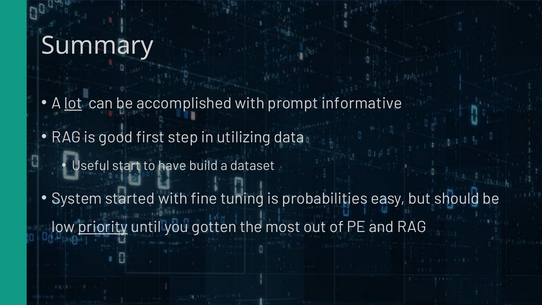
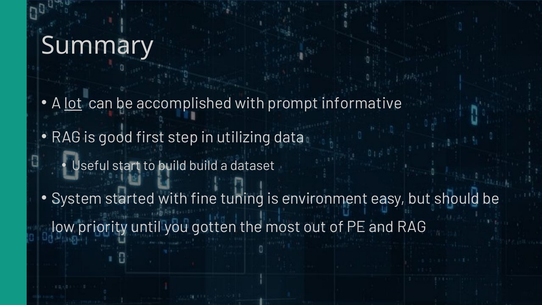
to have: have -> build (172, 166)
probabilities: probabilities -> environment (325, 198)
priority underline: present -> none (103, 227)
